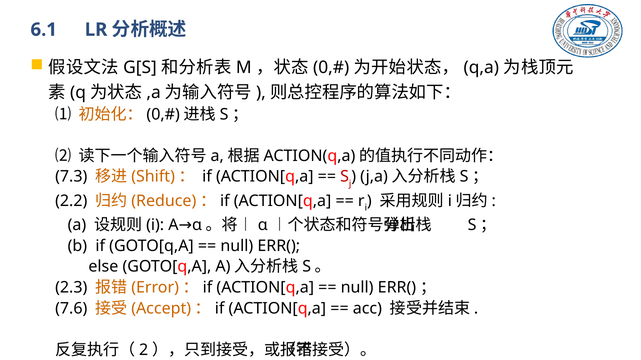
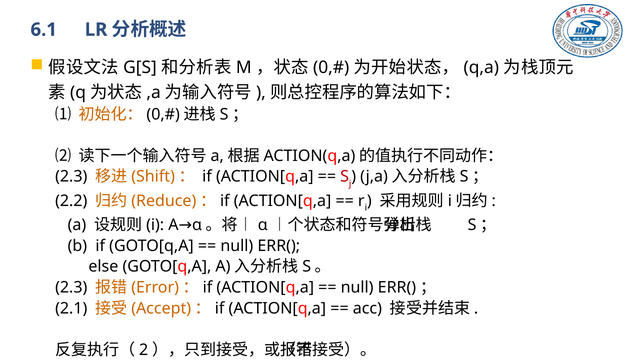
7.3: 7.3 -> 2.3 (71, 177)
7.6: 7.6 -> 2.1 (71, 309)
